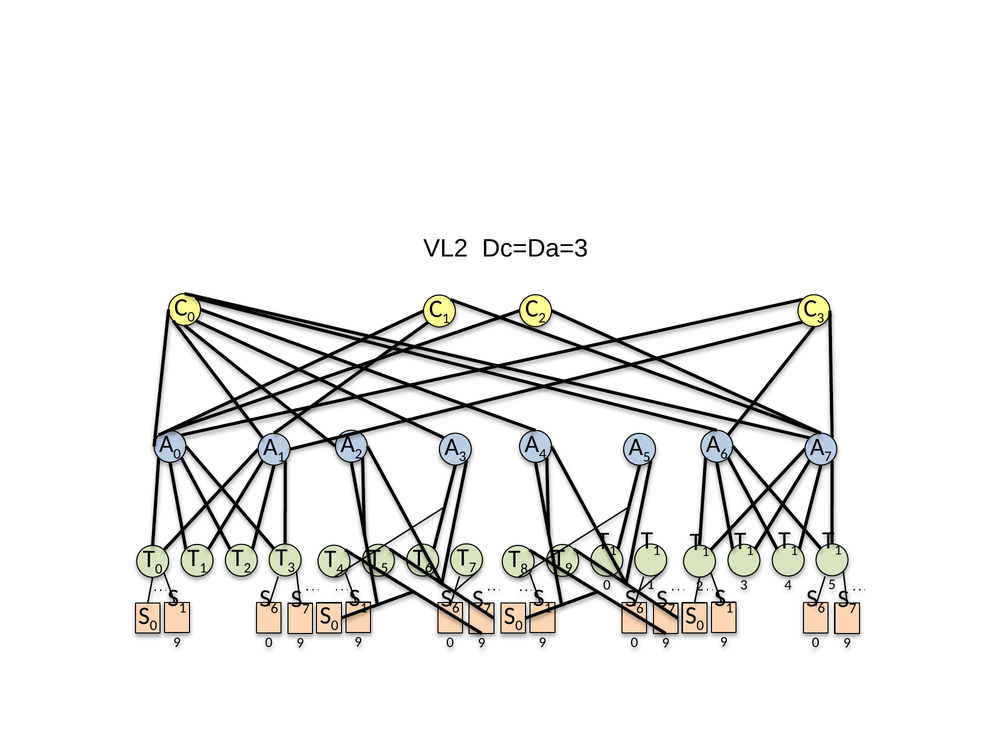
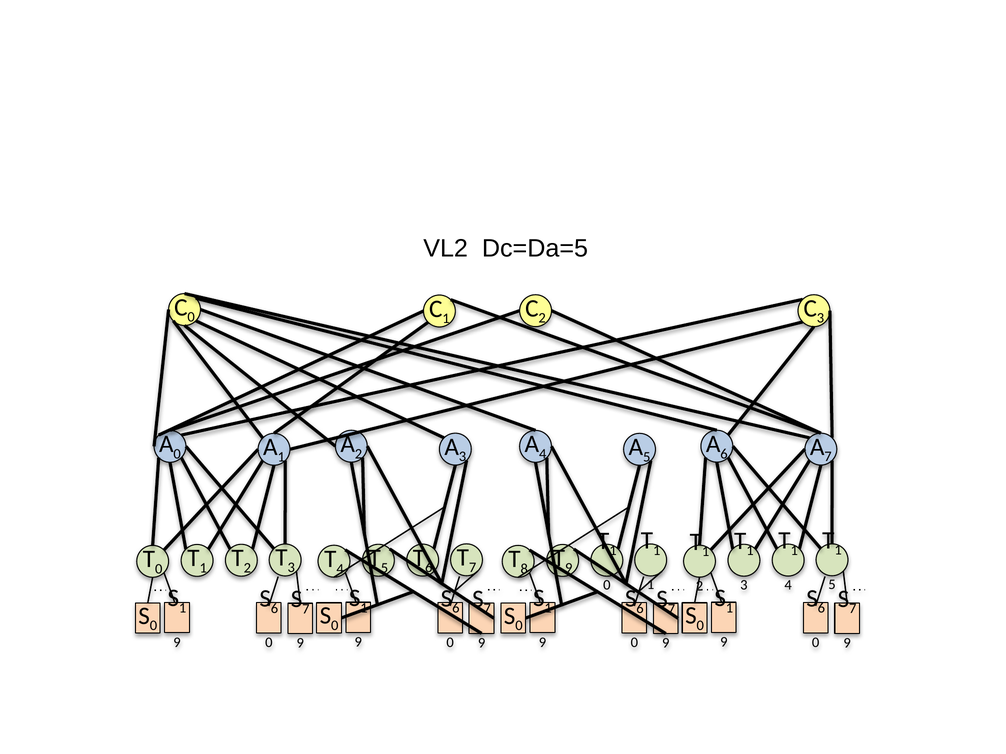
Dc=Da=3: Dc=Da=3 -> Dc=Da=5 (535, 249)
